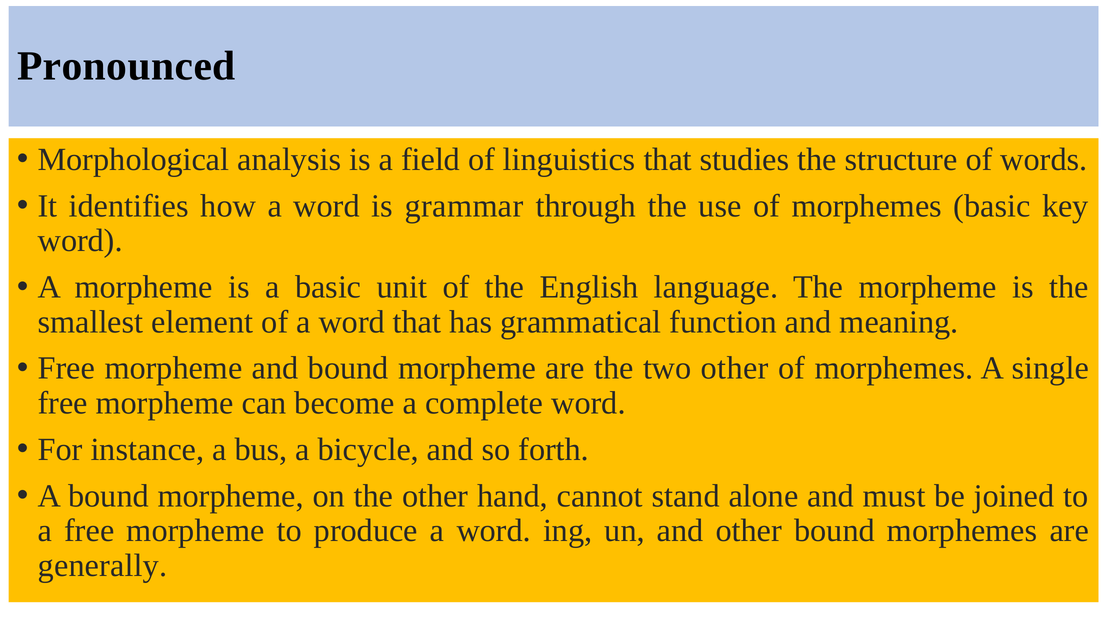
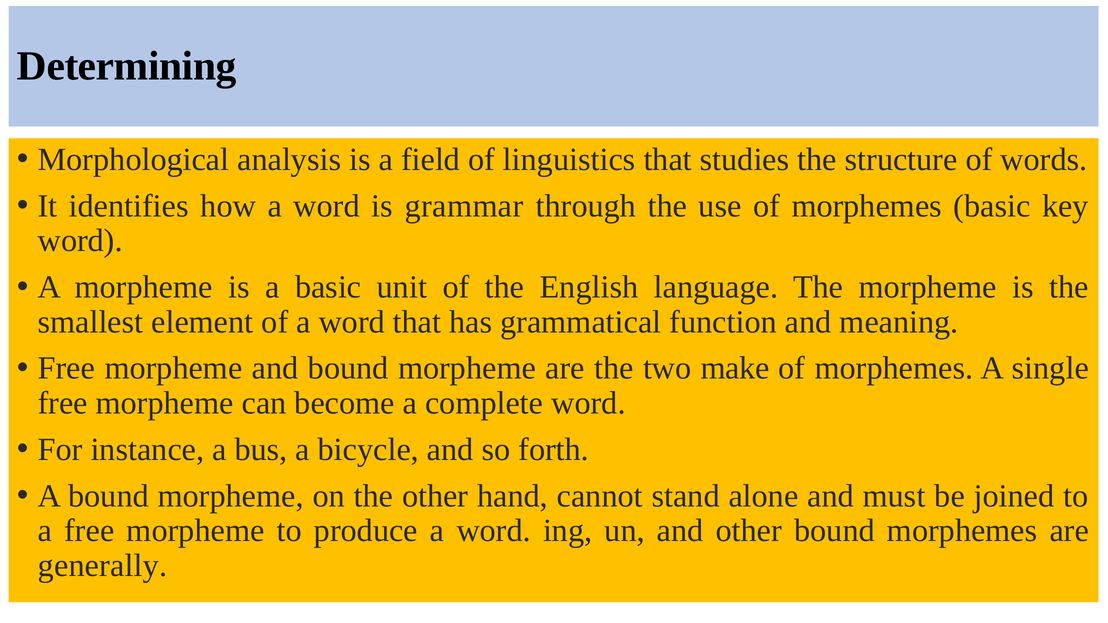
Pronounced: Pronounced -> Determining (127, 66)
two other: other -> make (735, 368)
